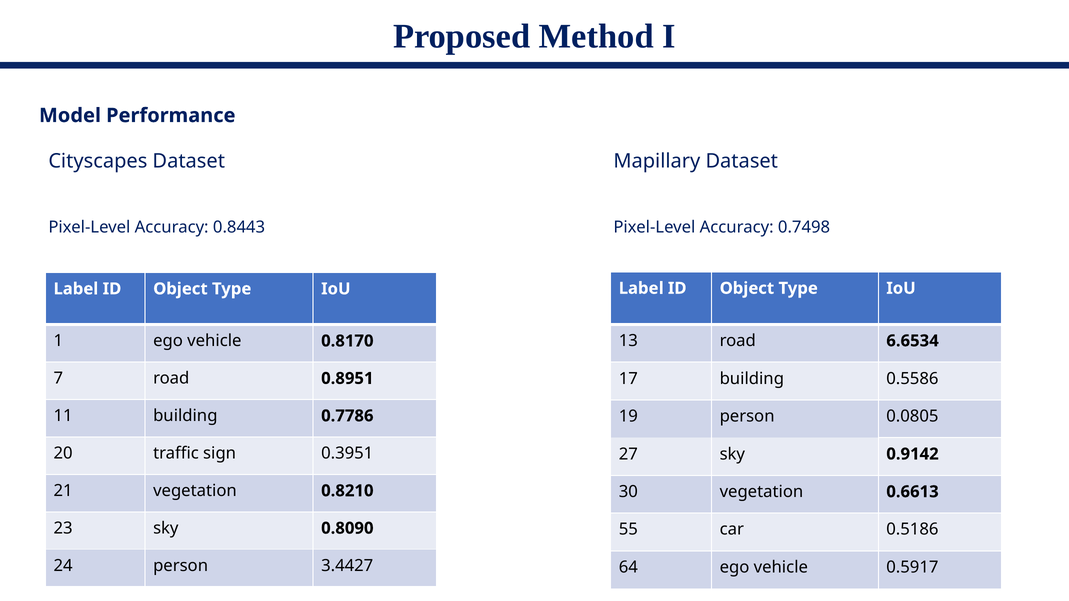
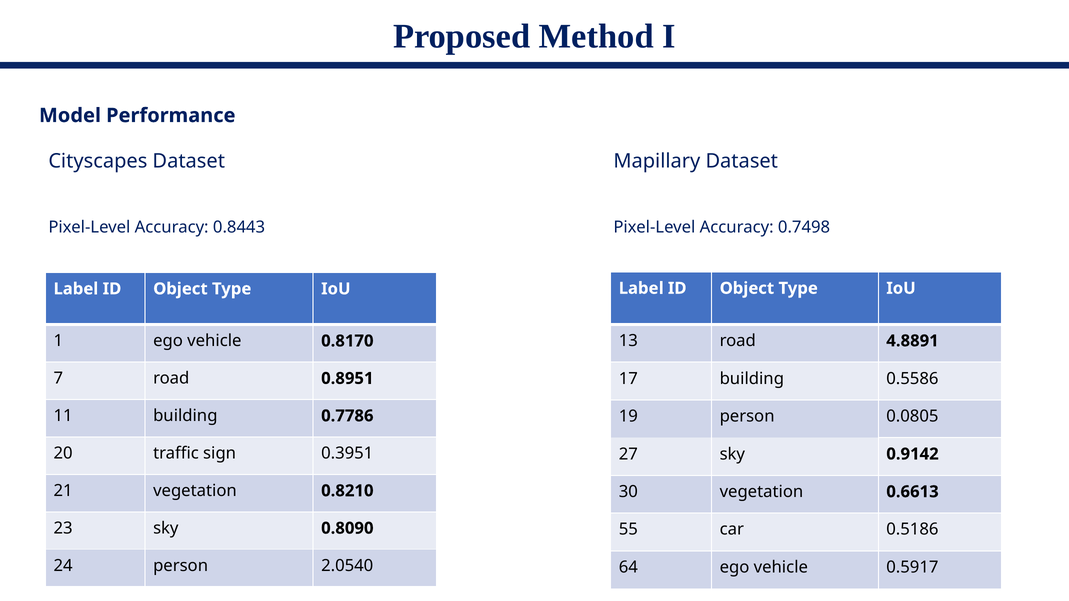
6.6534: 6.6534 -> 4.8891 (913, 341)
3.4427: 3.4427 -> 2.0540 (347, 566)
